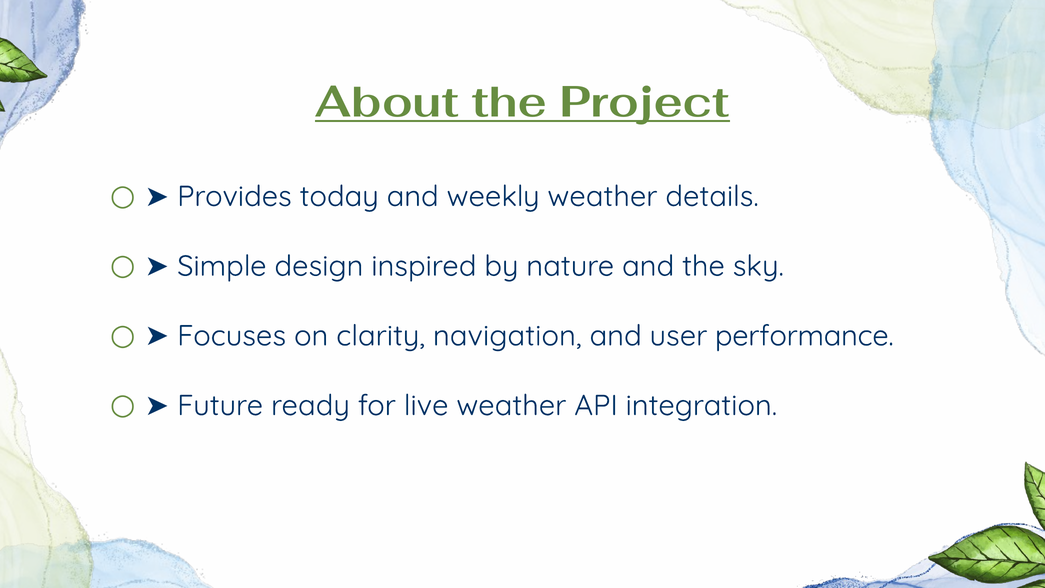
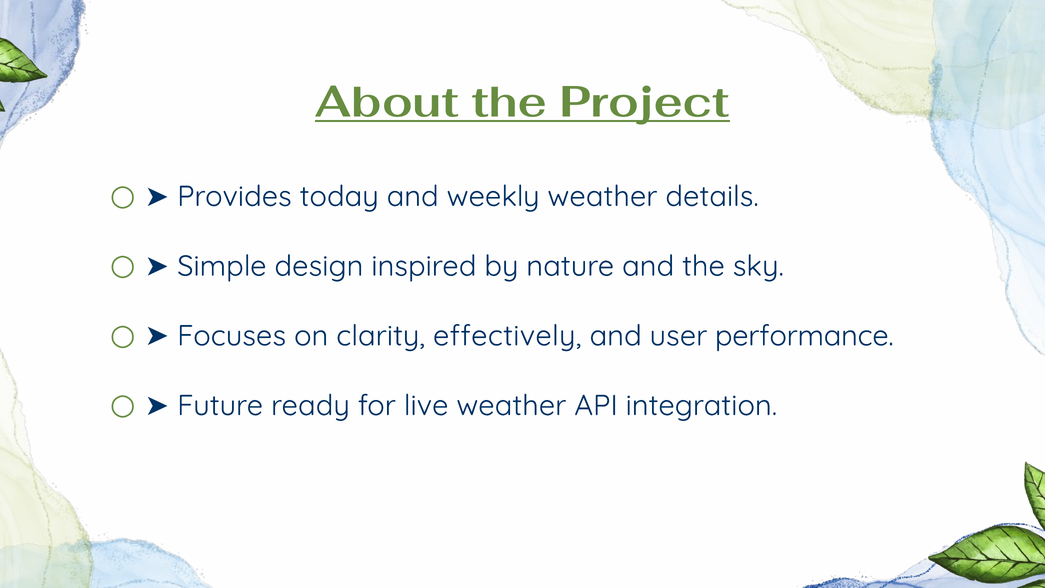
navigation: navigation -> effectively (507, 336)
